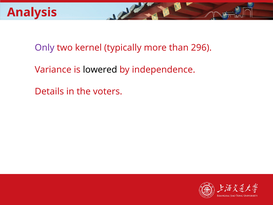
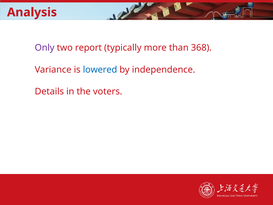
kernel: kernel -> report (88, 48)
296: 296 -> 368 (201, 48)
lowered colour: black -> blue (100, 70)
